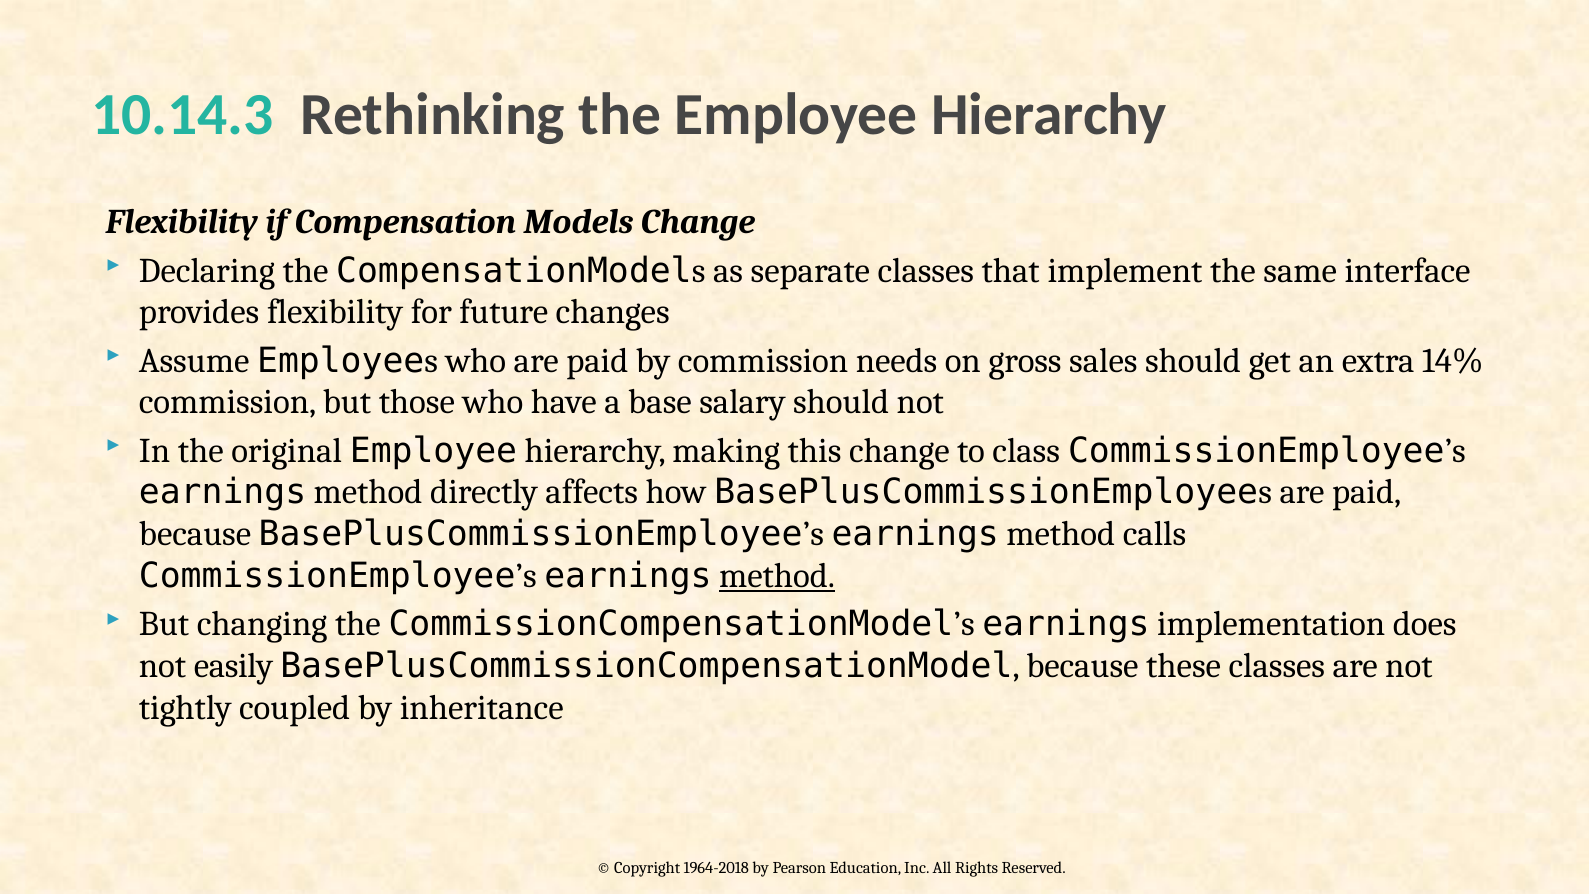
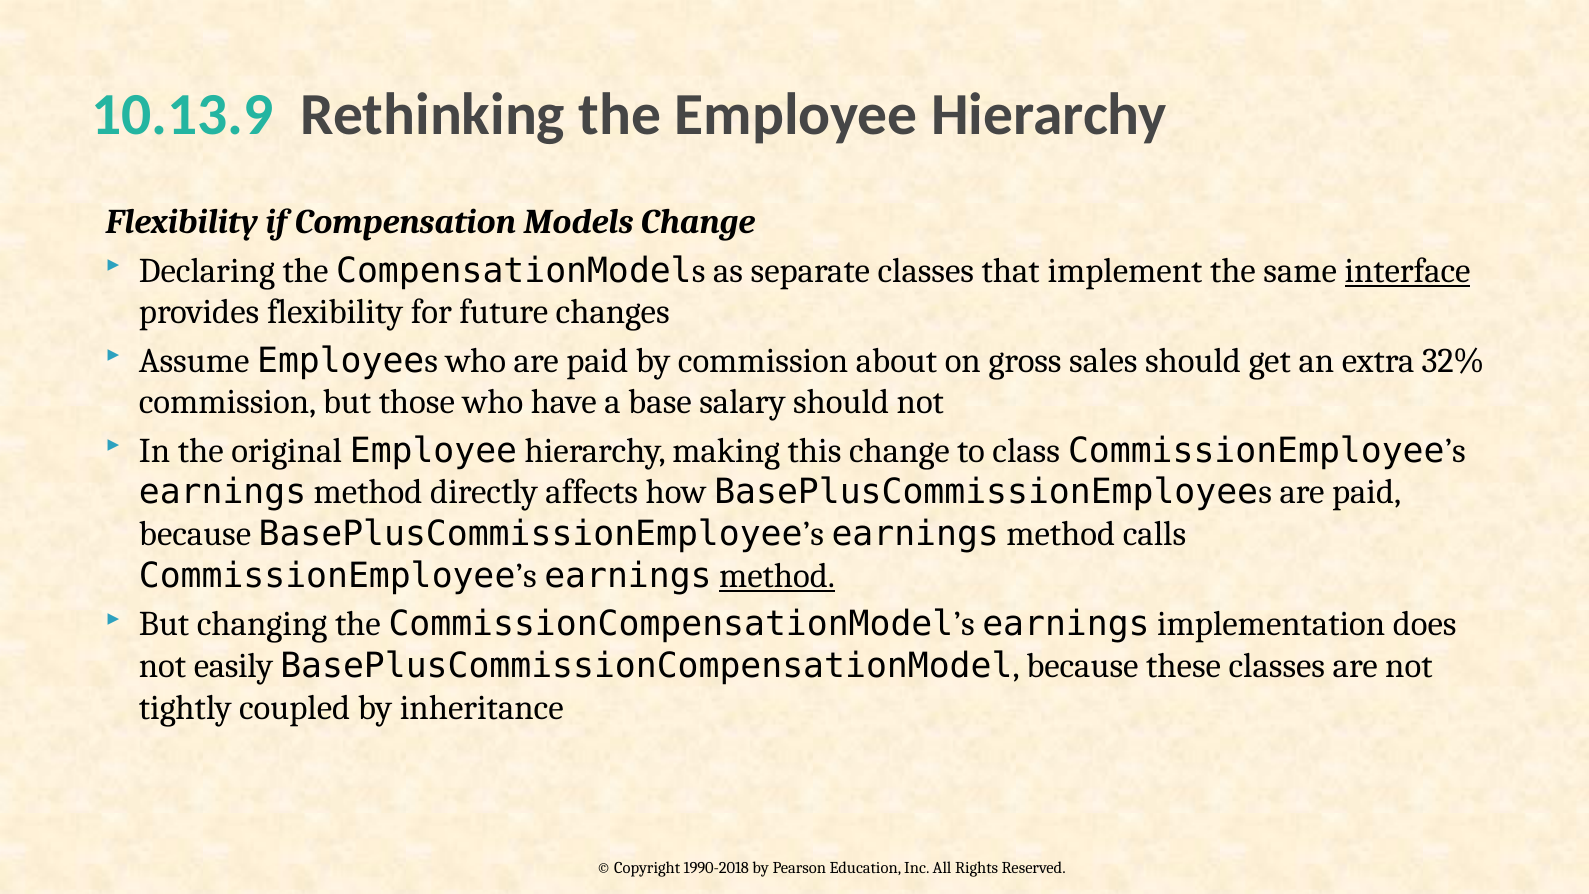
10.14.3: 10.14.3 -> 10.13.9 (182, 114)
interface underline: none -> present (1408, 271)
needs: needs -> about (897, 361)
14%: 14% -> 32% (1453, 361)
1964-2018: 1964-2018 -> 1990-2018 (716, 868)
